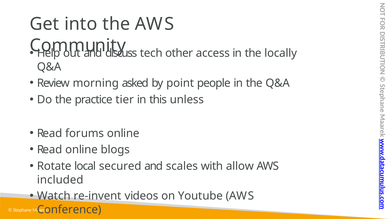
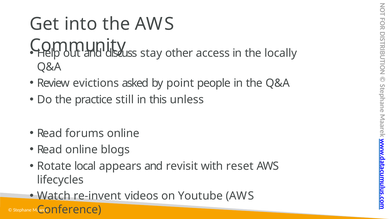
tech: tech -> stay (151, 53)
morning: morning -> evictions (96, 83)
tier: tier -> still (125, 100)
secured: secured -> appears (120, 166)
scales: scales -> revisit (182, 166)
allow: allow -> reset (240, 166)
included: included -> lifecycles (60, 180)
